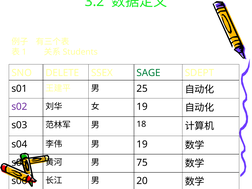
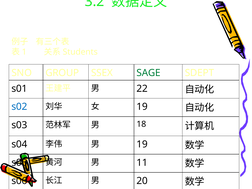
DELETE: DELETE -> GROUP (62, 73)
25: 25 -> 22 (142, 89)
s02 colour: purple -> blue (19, 107)
75: 75 -> 11 (142, 163)
